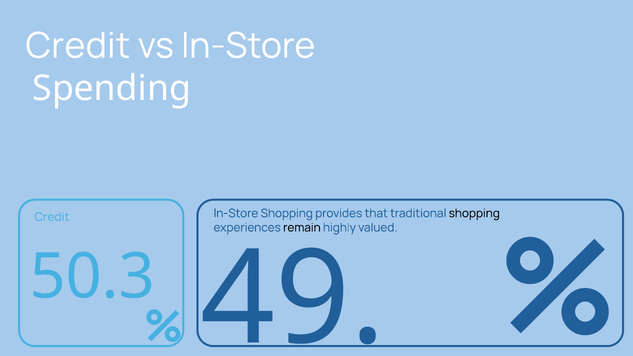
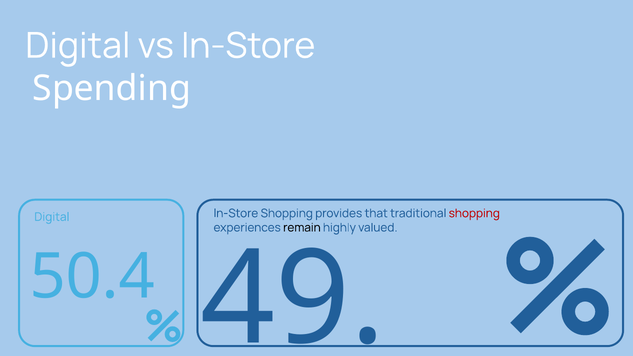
Credit: Credit -> Digital (78, 46)
shopping colour: black -> red (474, 213)
Credit: Credit -> Digital (52, 217)
50.3: 50.3 -> 50.4 (92, 277)
